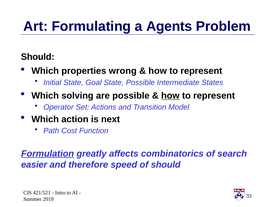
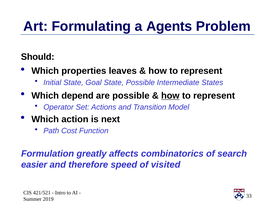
wrong: wrong -> leaves (123, 71)
solving: solving -> depend (77, 95)
Formulation underline: present -> none (48, 153)
of should: should -> visited (166, 164)
